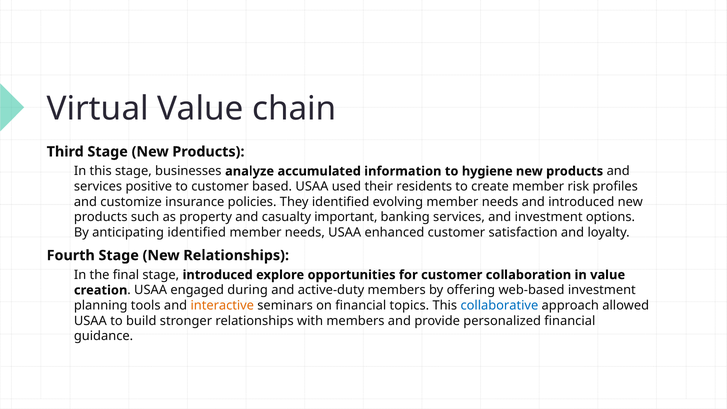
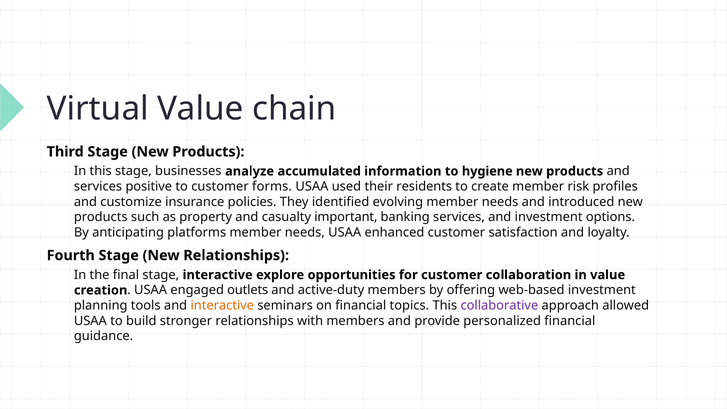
based: based -> forms (272, 186)
anticipating identified: identified -> platforms (197, 232)
stage introduced: introduced -> interactive (218, 275)
during: during -> outlets (248, 290)
collaborative colour: blue -> purple (499, 305)
